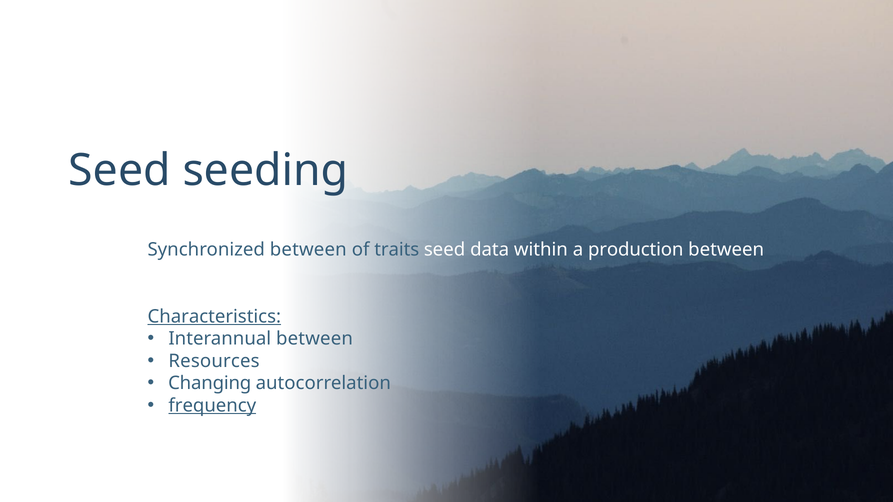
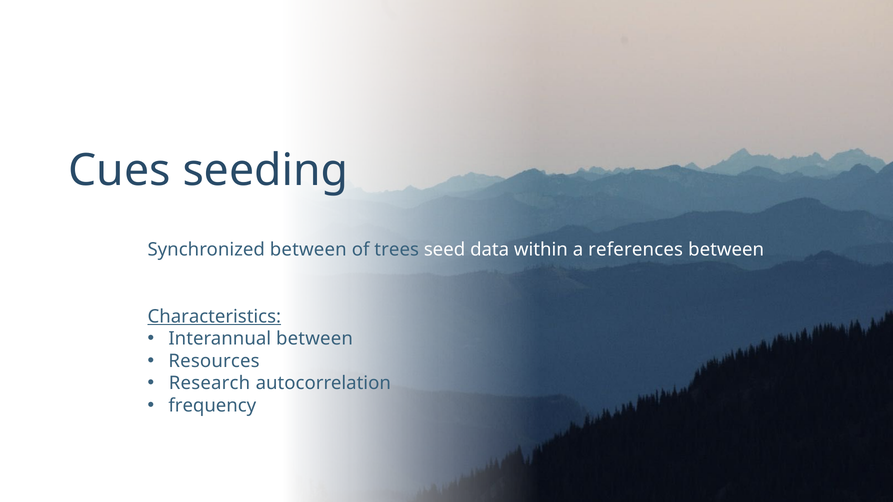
Seed: Seed -> Cues (119, 171)
traits: traits -> trees (397, 250)
production: production -> references (636, 250)
Changing: Changing -> Research (210, 384)
frequency underline: present -> none (212, 406)
